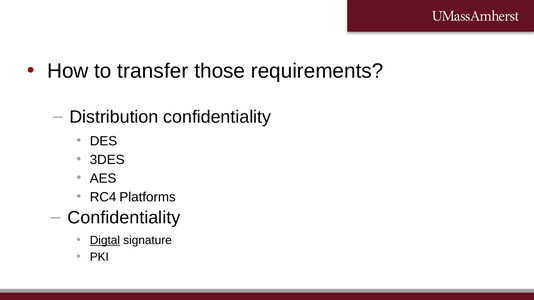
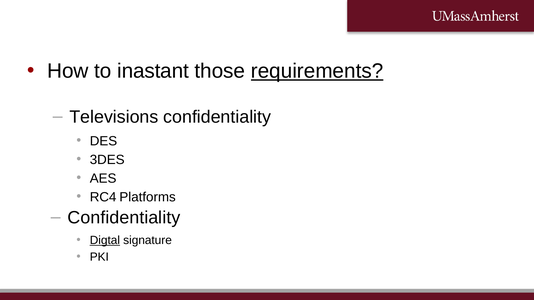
transfer: transfer -> inastant (153, 71)
requirements underline: none -> present (317, 71)
Distribution: Distribution -> Televisions (114, 117)
